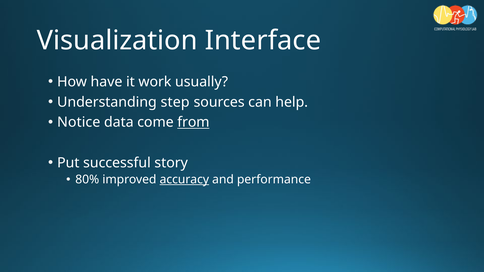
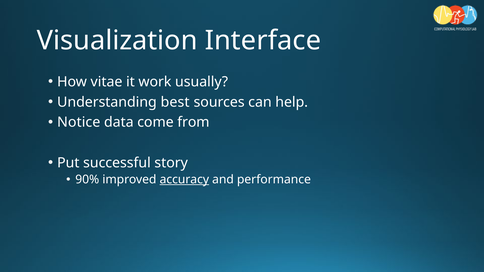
have: have -> vitae (107, 82)
step: step -> best (175, 102)
from underline: present -> none (193, 122)
80%: 80% -> 90% (87, 180)
